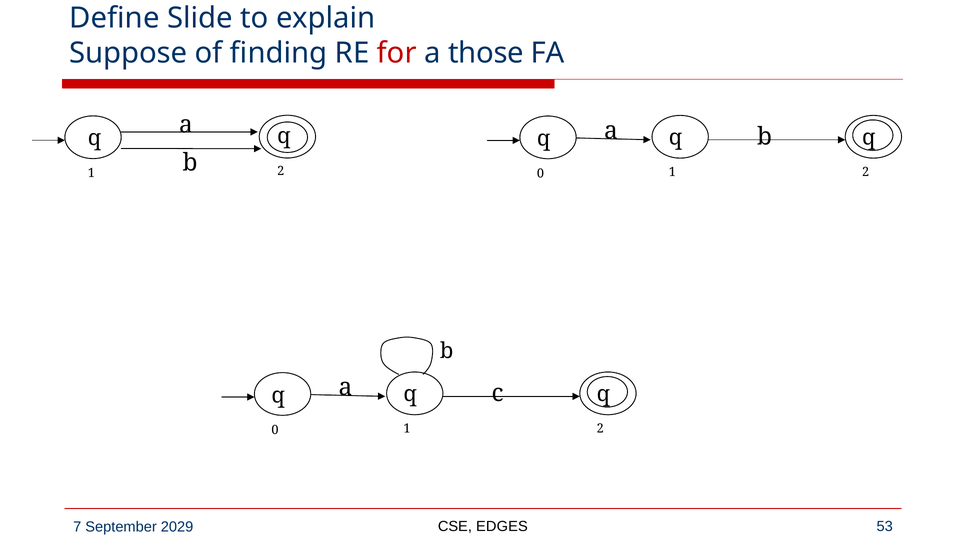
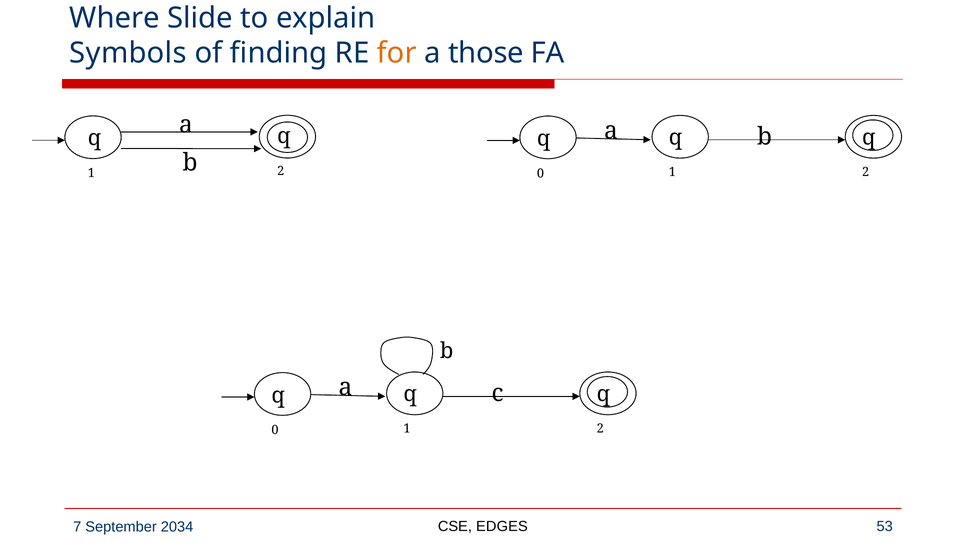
Define: Define -> Where (115, 18)
Suppose: Suppose -> Symbols (128, 53)
for colour: red -> orange (397, 53)
2029: 2029 -> 2034 (177, 527)
